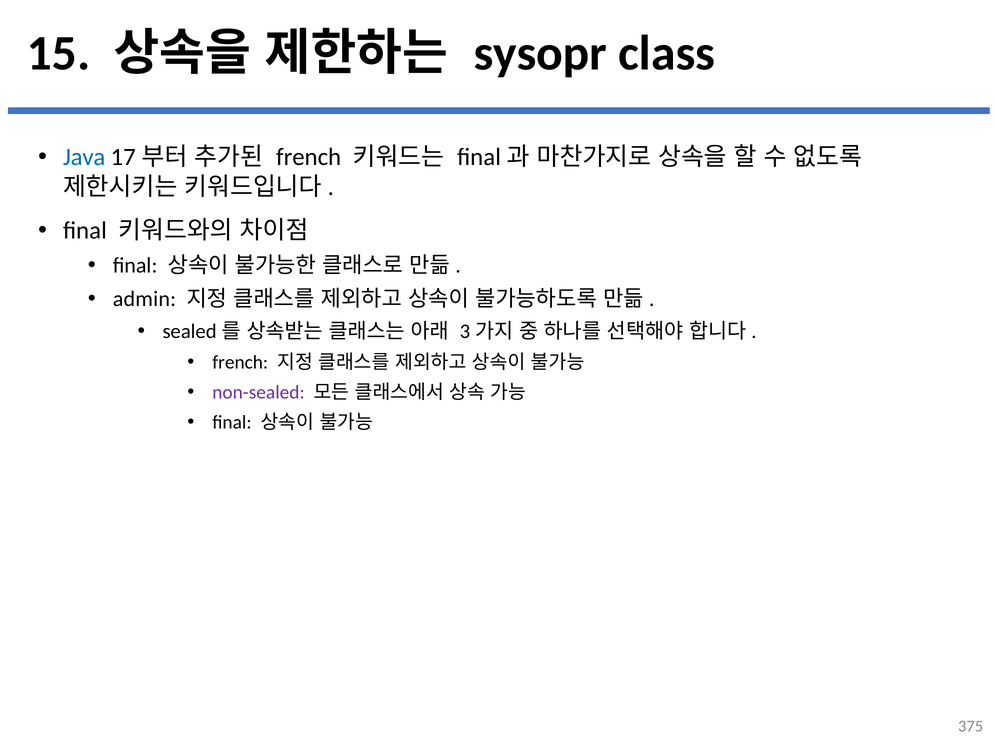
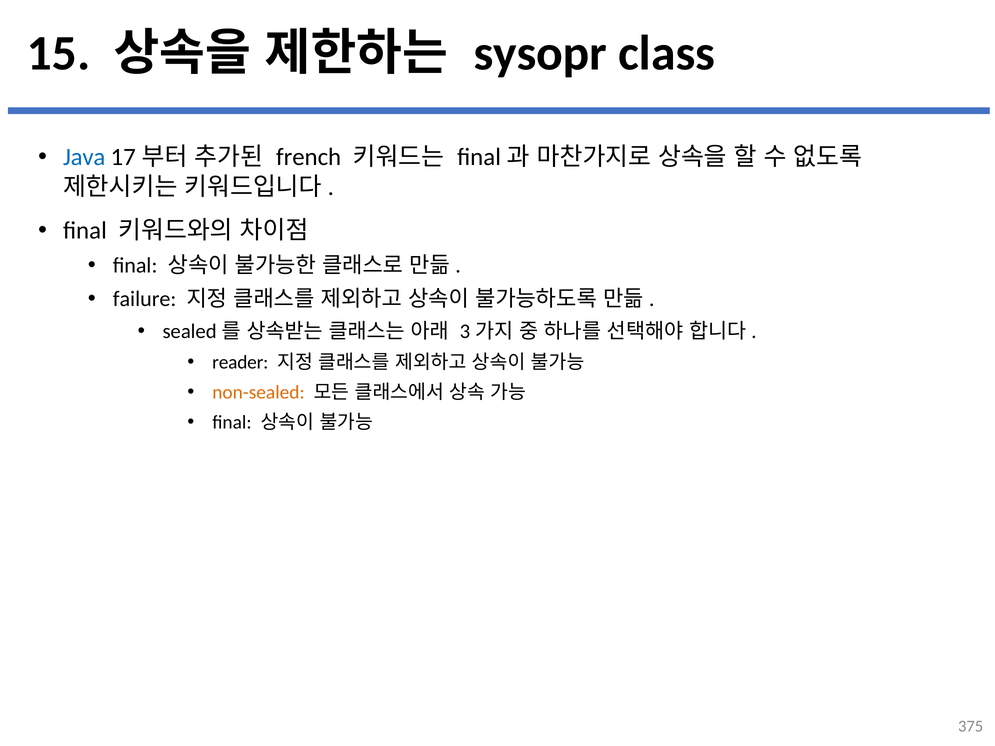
admin: admin -> failure (145, 299)
french: french -> reader (240, 362)
non-sealed colour: purple -> orange (258, 393)
